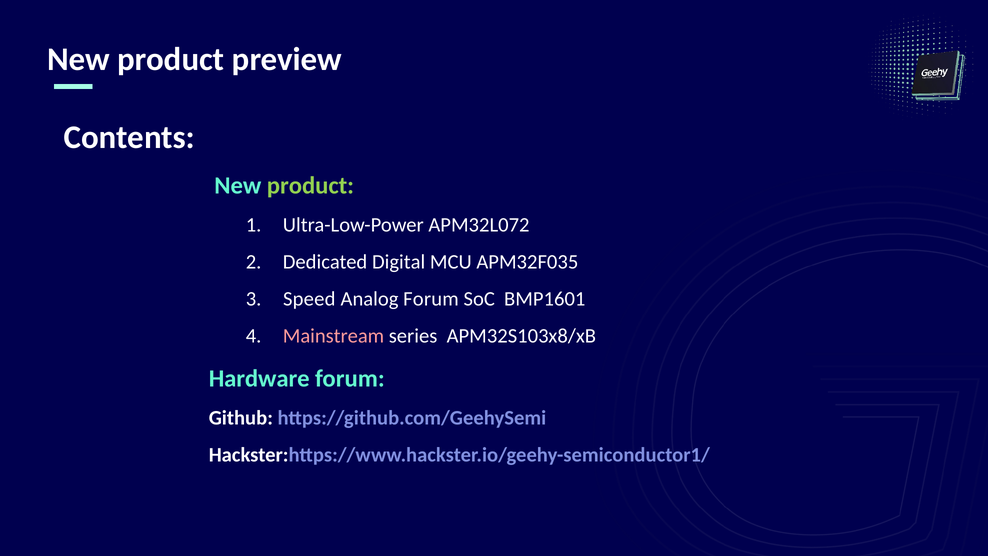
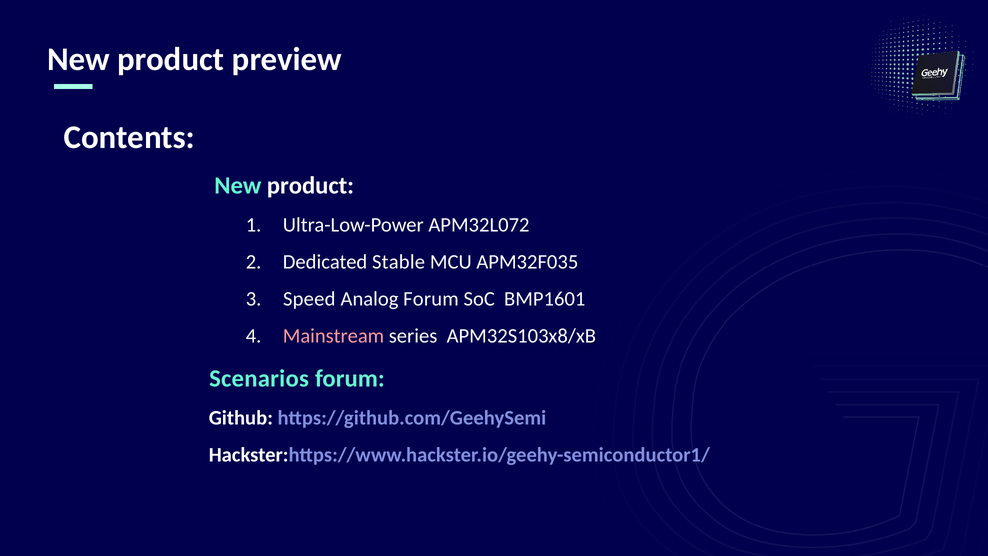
product colour: light green -> white (310, 186)
Digital: Digital -> Stable (399, 262)
Hardware: Hardware -> Scenarios (259, 378)
